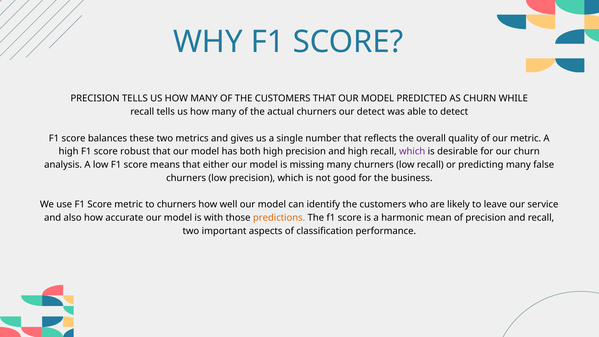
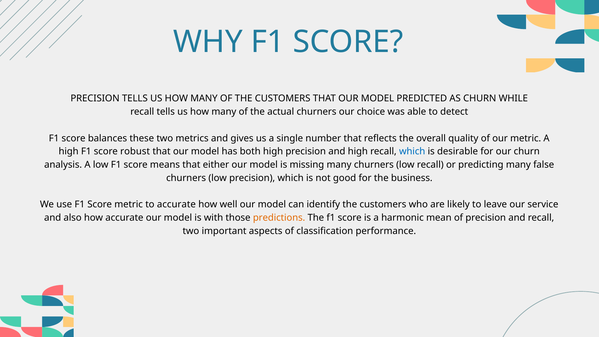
our detect: detect -> choice (371, 112)
which colour: purple -> blue (412, 151)
to churners: churners -> accurate (176, 204)
